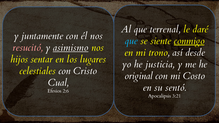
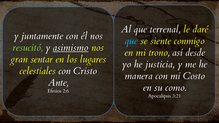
conmigo underline: present -> none (189, 41)
resucitó colour: pink -> light green (28, 48)
hijos: hijos -> gran (19, 59)
original: original -> manera (139, 76)
Cual: Cual -> Ante (58, 83)
sentó: sentó -> como (176, 88)
